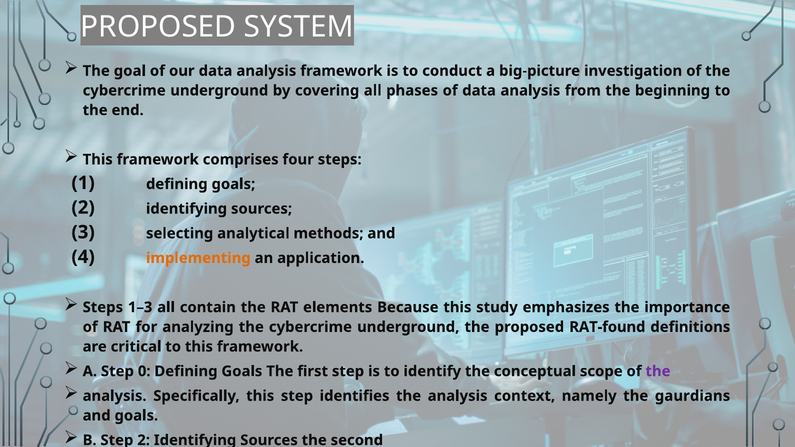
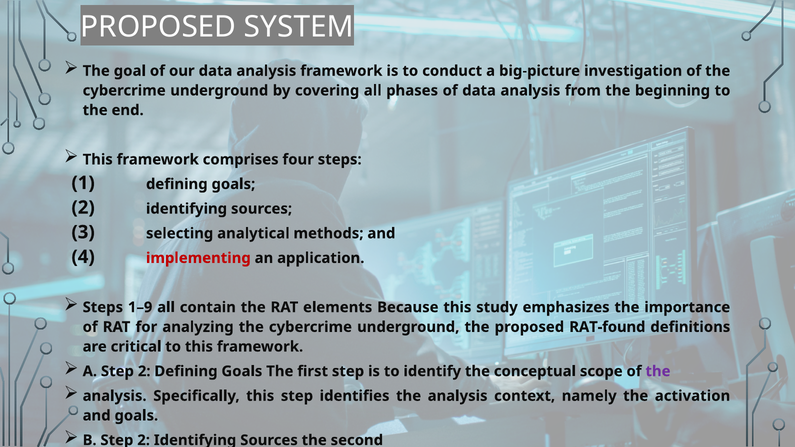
implementing colour: orange -> red (198, 258)
1–3: 1–3 -> 1–9 (140, 307)
A Step 0: 0 -> 2 (144, 371)
gaurdians: gaurdians -> activation (693, 396)
